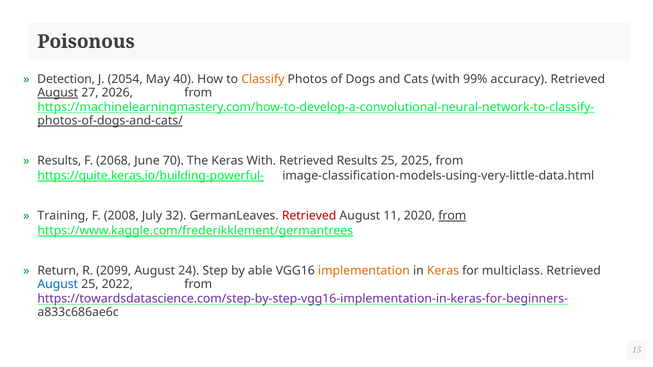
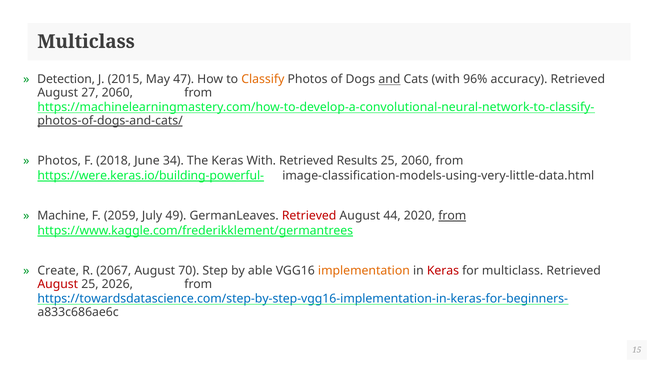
Poisonous: Poisonous -> Multiclass (86, 42)
2054: 2054 -> 2015 (125, 79)
40: 40 -> 47 (184, 79)
and underline: none -> present (389, 79)
99%: 99% -> 96% (475, 79)
August underline: present -> none (58, 93)
27 2026: 2026 -> 2060 (117, 93)
Results: Results -> Photos (59, 161)
2068: 2068 -> 2018 (114, 161)
70: 70 -> 34 (173, 161)
25 2025: 2025 -> 2060 (417, 161)
https://quite.keras.io/building-powerful-: https://quite.keras.io/building-powerful- -> https://were.keras.io/building-powerful- (151, 176)
Training: Training -> Machine (63, 216)
2008: 2008 -> 2059 (121, 216)
32: 32 -> 49 (176, 216)
11: 11 -> 44 (392, 216)
Return: Return -> Create (58, 271)
2099: 2099 -> 2067 (114, 271)
24: 24 -> 70 (189, 271)
Keras colour: orange -> red (443, 271)
August colour: blue -> red (58, 284)
2022: 2022 -> 2026 (117, 284)
https://towardsdatascience.com/step-by-step-vgg16-implementation-in-keras-for-beginners- colour: purple -> blue (303, 299)
